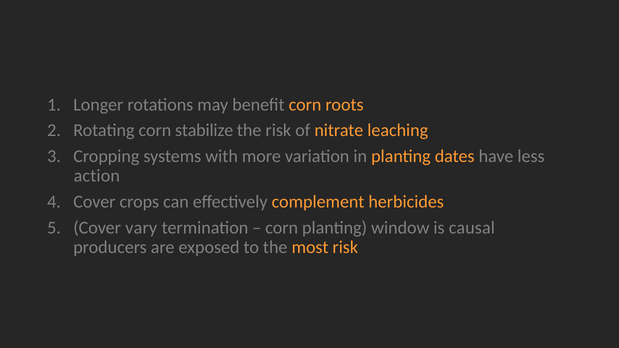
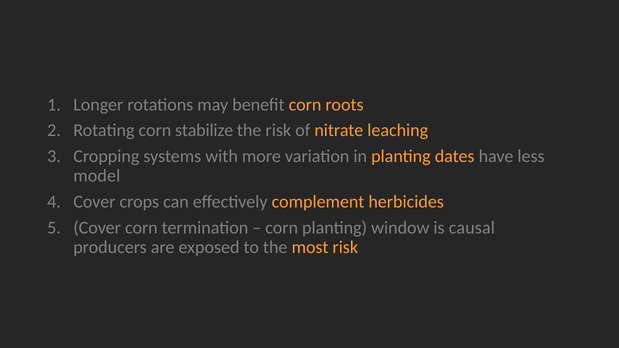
action: action -> model (97, 176)
Cover vary: vary -> corn (141, 228)
